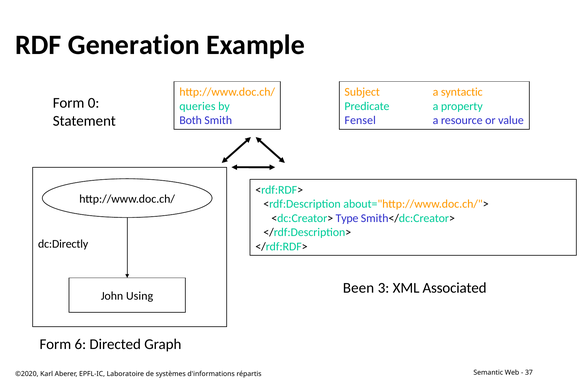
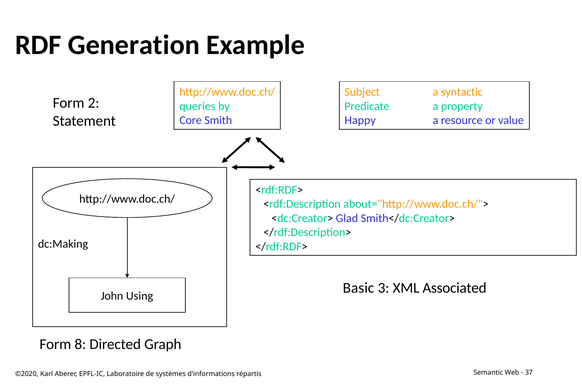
0: 0 -> 2 (94, 103)
Both: Both -> Core (191, 120)
Fensel: Fensel -> Happy (360, 120)
Type: Type -> Glad (347, 218)
dc:Directly: dc:Directly -> dc:Making (63, 244)
Been: Been -> Basic (359, 288)
6: 6 -> 8 (80, 344)
